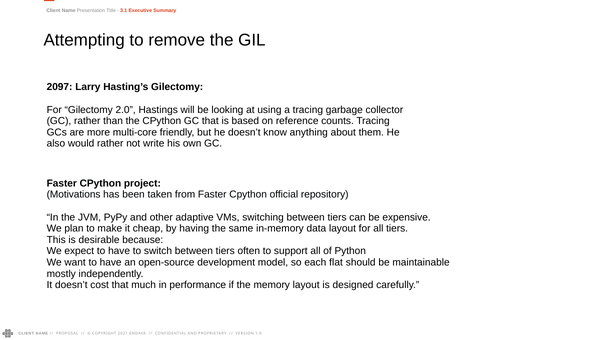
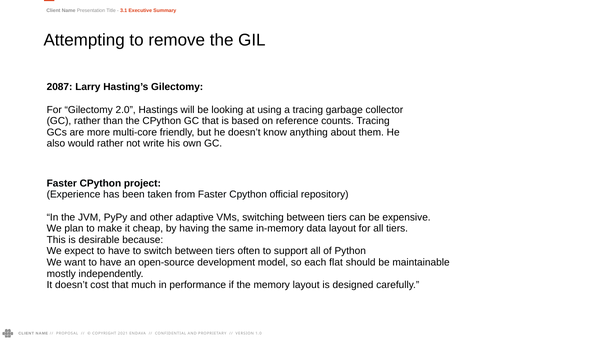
2097: 2097 -> 2087 (60, 87)
Motivations: Motivations -> Experience (74, 195)
